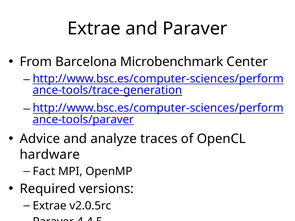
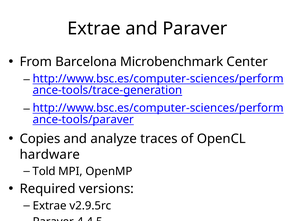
Advice: Advice -> Copies (40, 139)
Fact: Fact -> Told (44, 172)
v2.0.5rc: v2.0.5rc -> v2.9.5rc (90, 206)
